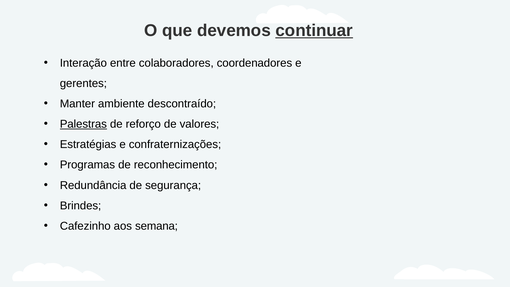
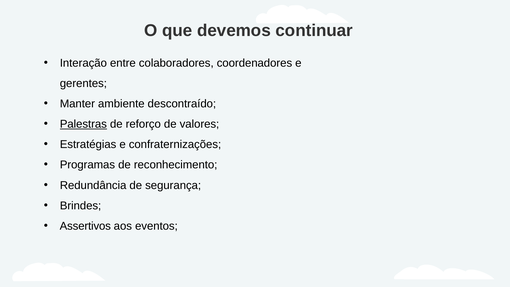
continuar underline: present -> none (314, 31)
Cafezinho: Cafezinho -> Assertivos (85, 226)
semana: semana -> eventos (156, 226)
